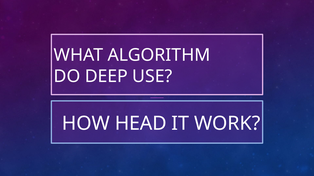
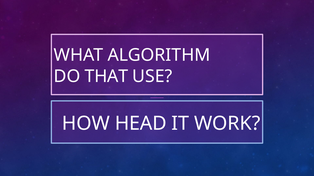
DEEP: DEEP -> THAT (106, 77)
